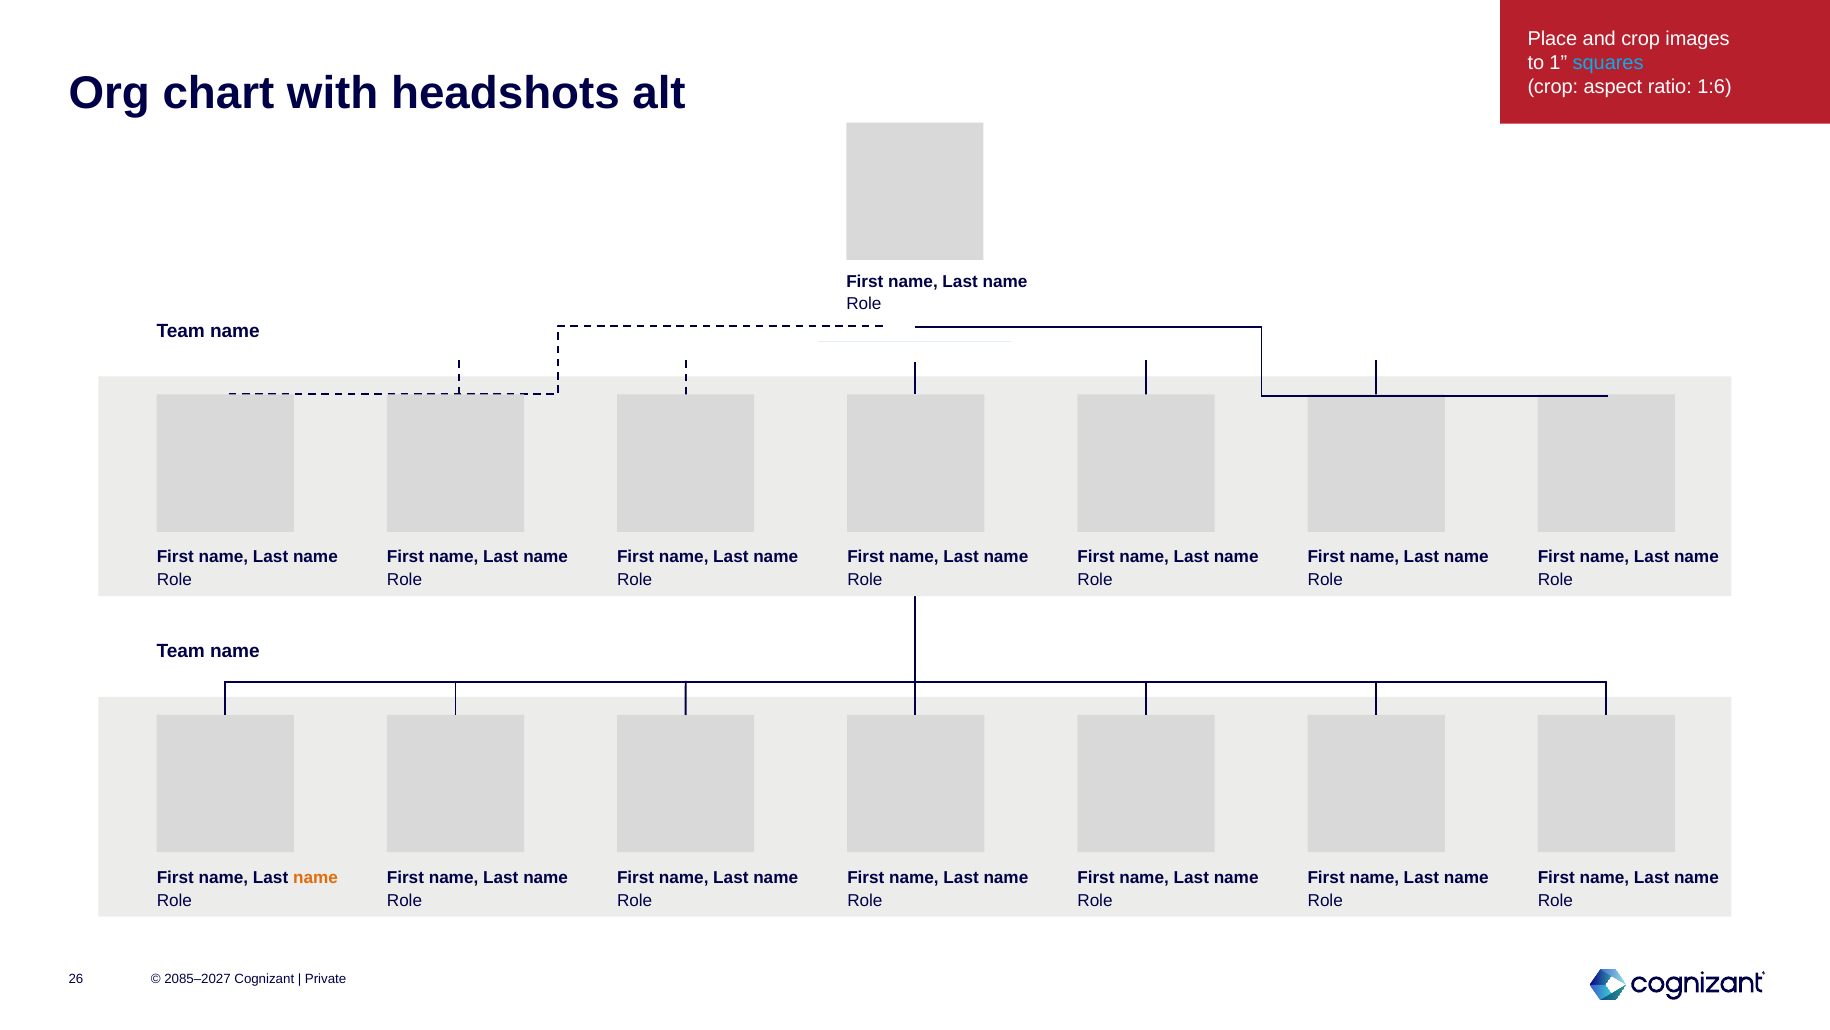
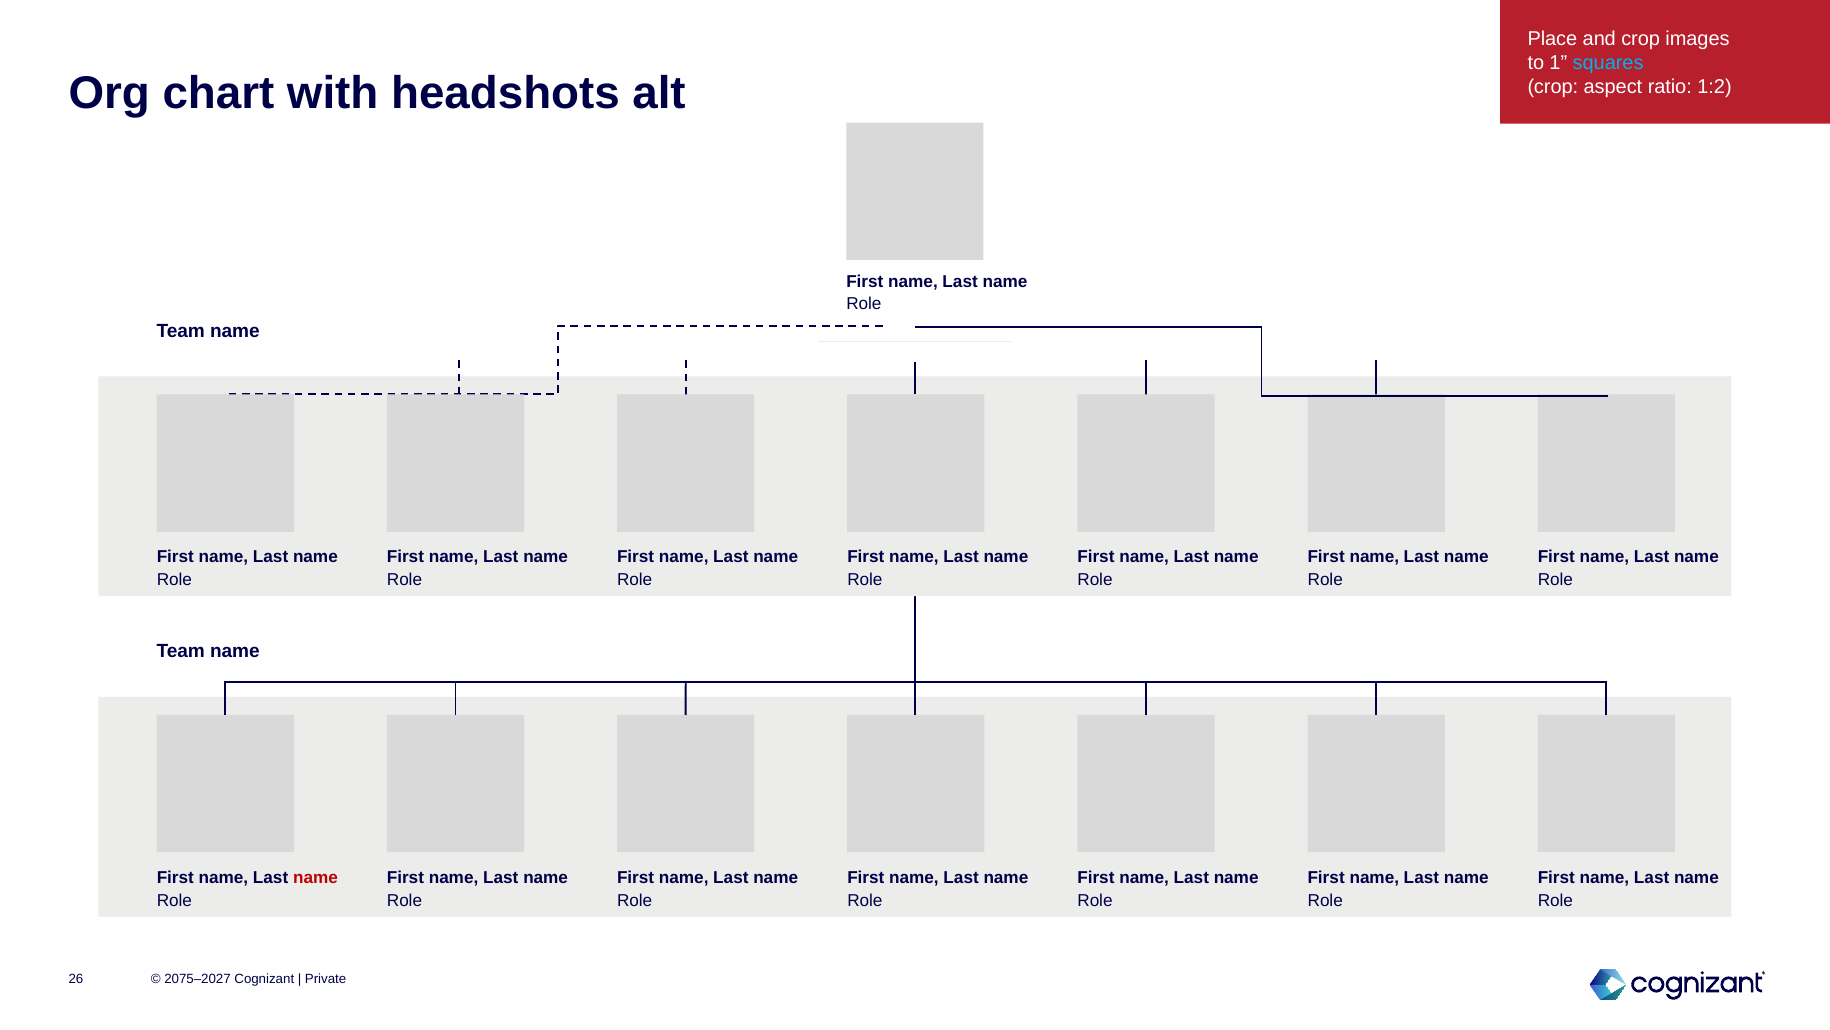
1:6: 1:6 -> 1:2 (1715, 87)
name colour: orange -> red (315, 877)
2085–2027: 2085–2027 -> 2075–2027 (198, 979)
